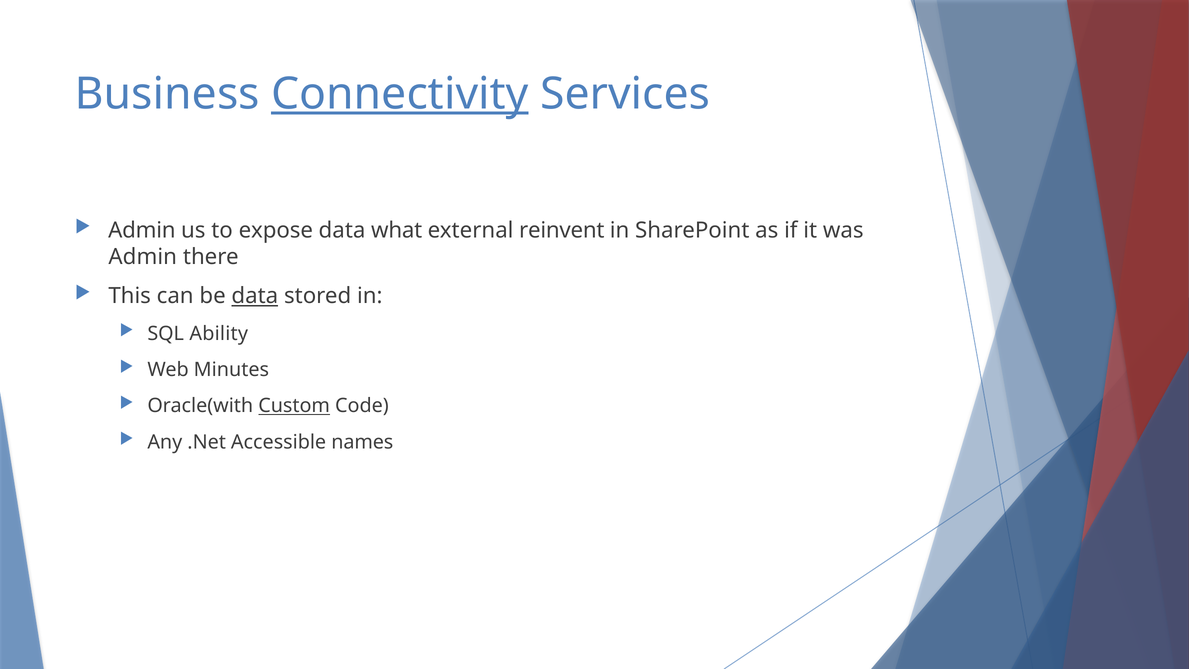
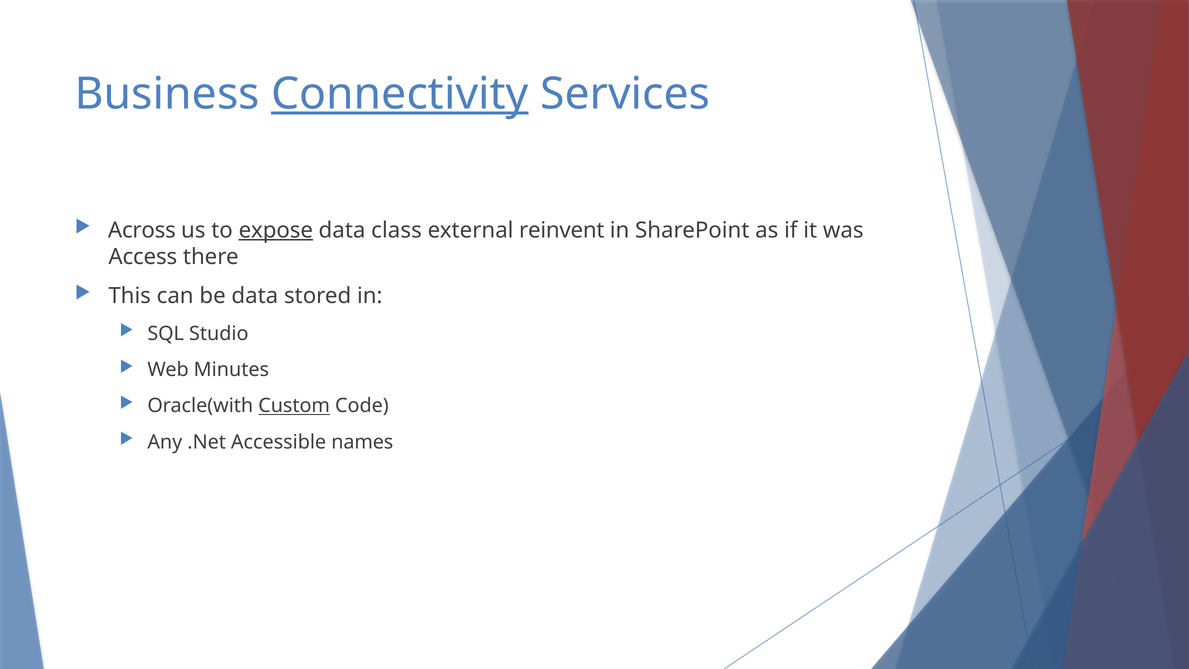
Admin: Admin -> Across (142, 230)
expose underline: none -> present (276, 230)
what: what -> class (397, 230)
Admin: Admin -> Access (143, 257)
data underline: present -> none (255, 296)
Ability: Ability -> Studio (219, 333)
